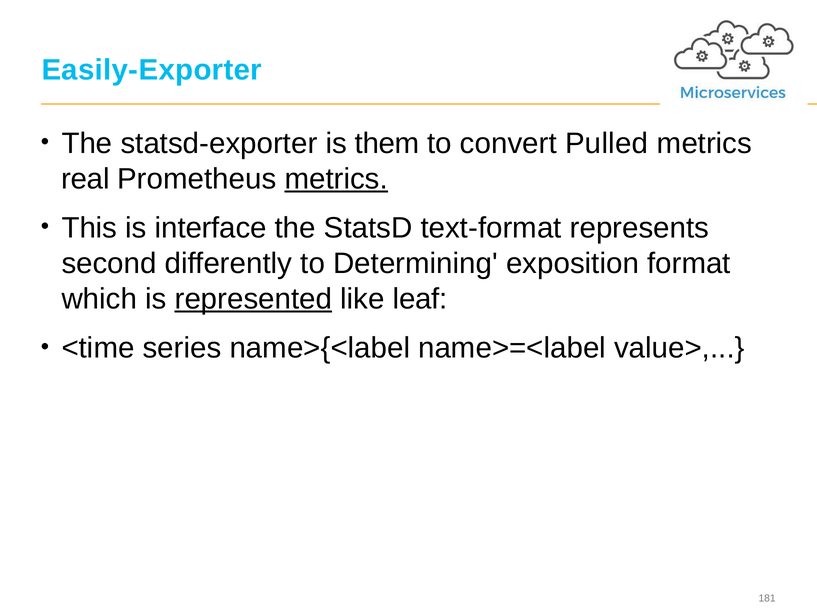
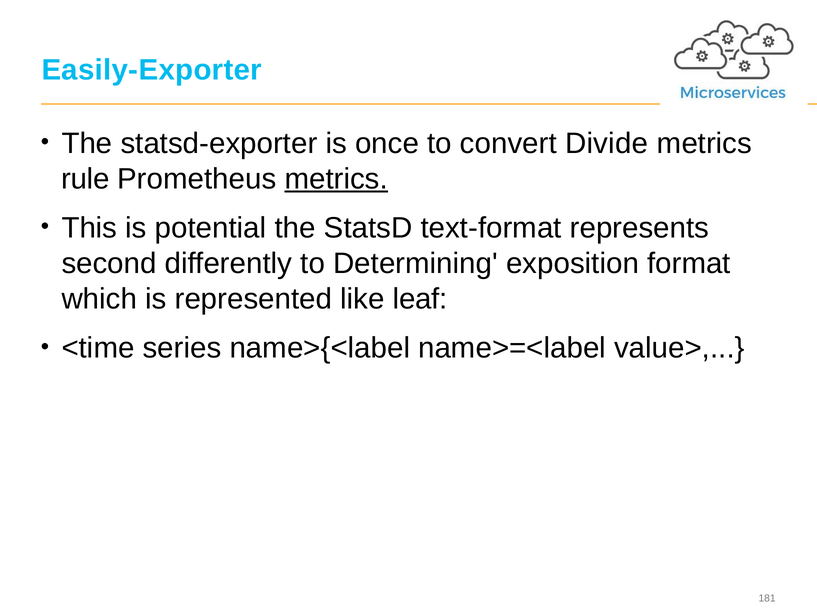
them: them -> once (387, 143)
Pulled: Pulled -> Divide (607, 143)
real: real -> rule (85, 179)
interface: interface -> potential (211, 228)
represented underline: present -> none (253, 299)
